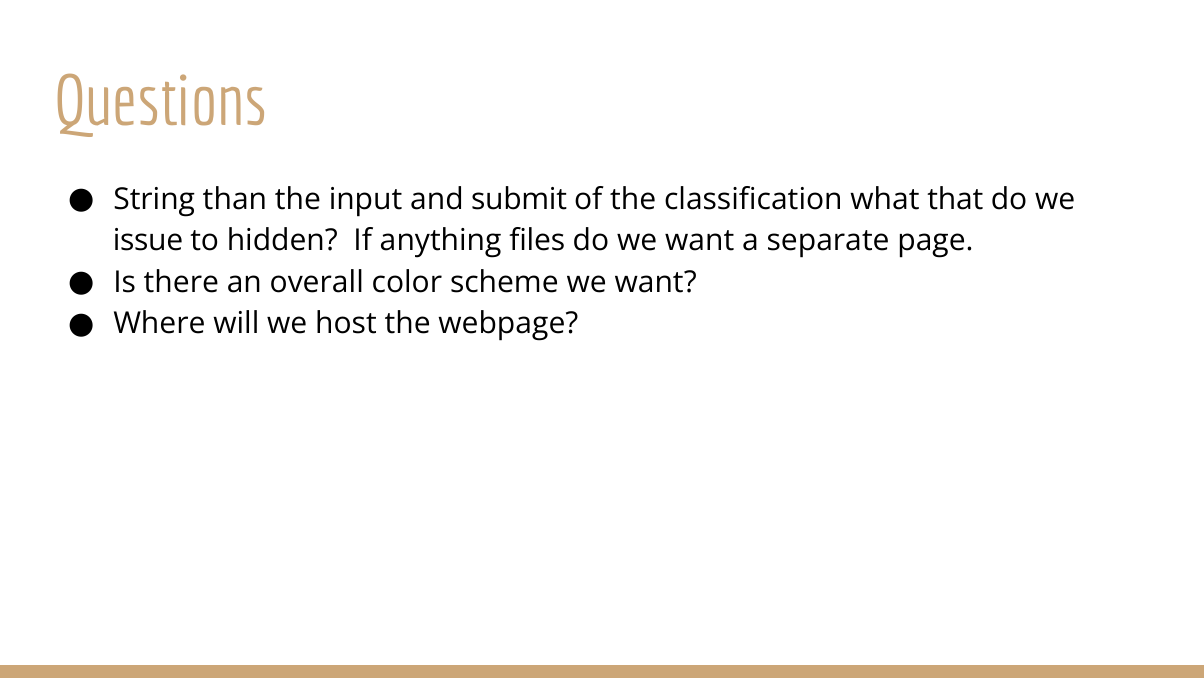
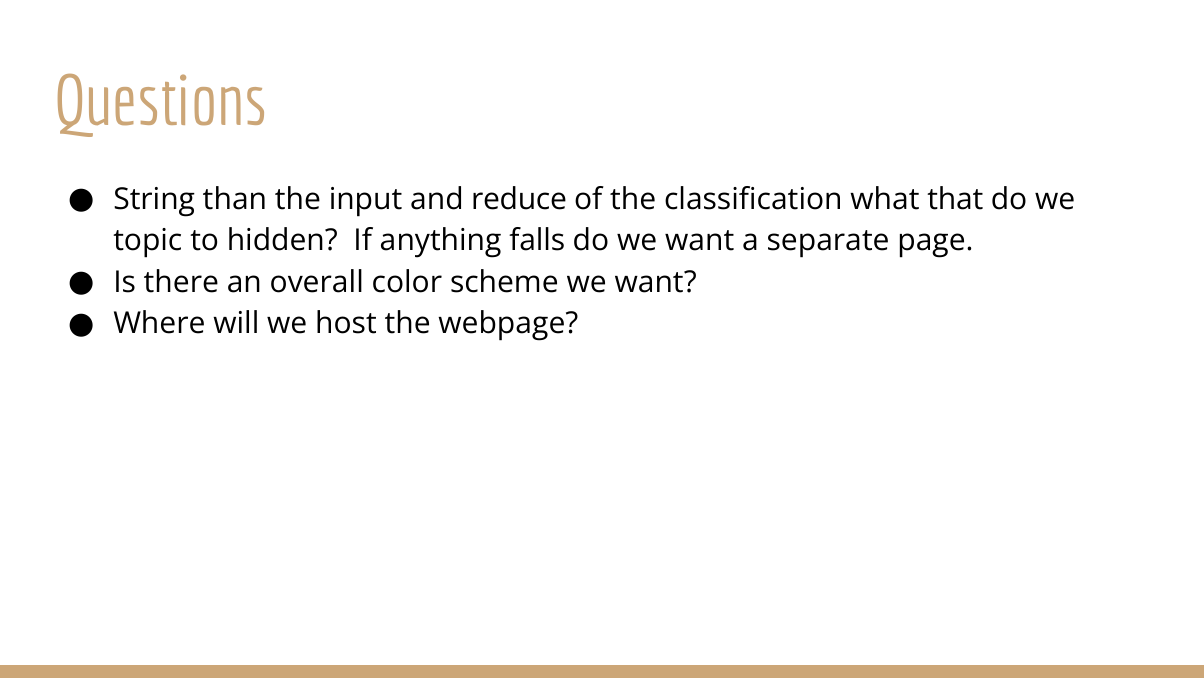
submit: submit -> reduce (519, 199)
issue: issue -> topic (148, 240)
files: files -> falls (537, 240)
